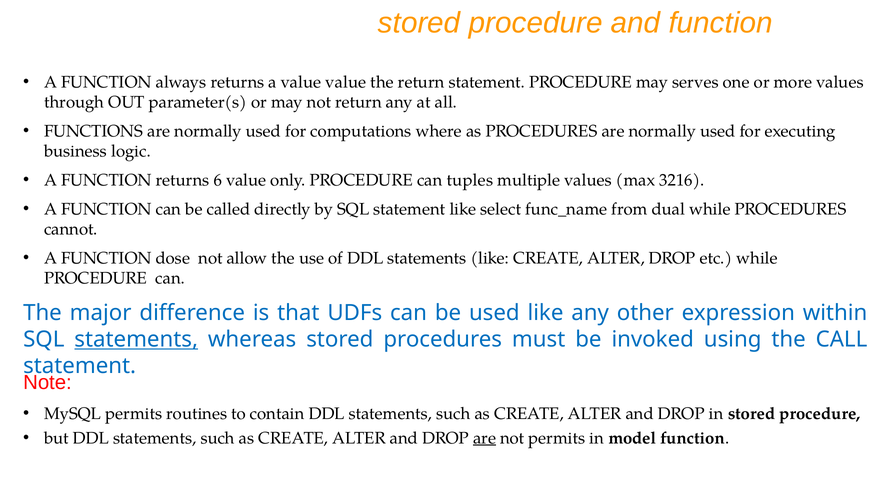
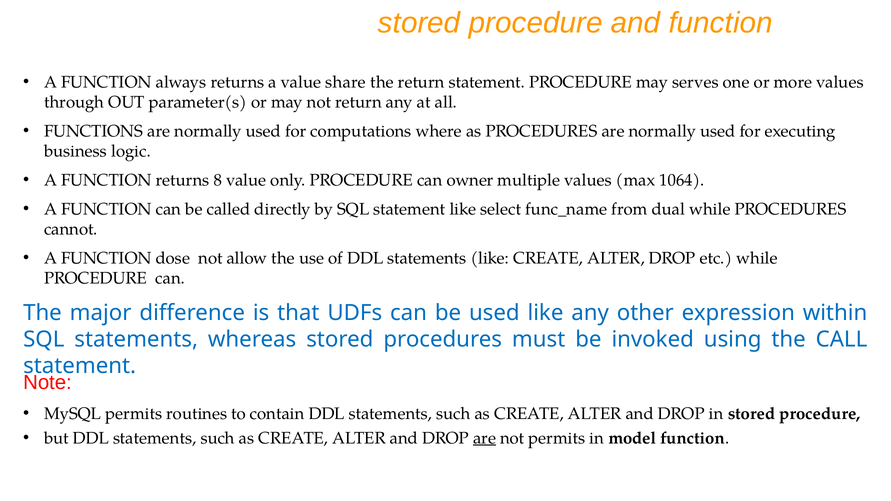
value value: value -> share (346, 82)
6: 6 -> 8 (218, 180)
tuples: tuples -> owner (470, 180)
3216: 3216 -> 1064 (682, 180)
statements underline: present -> none (136, 340)
